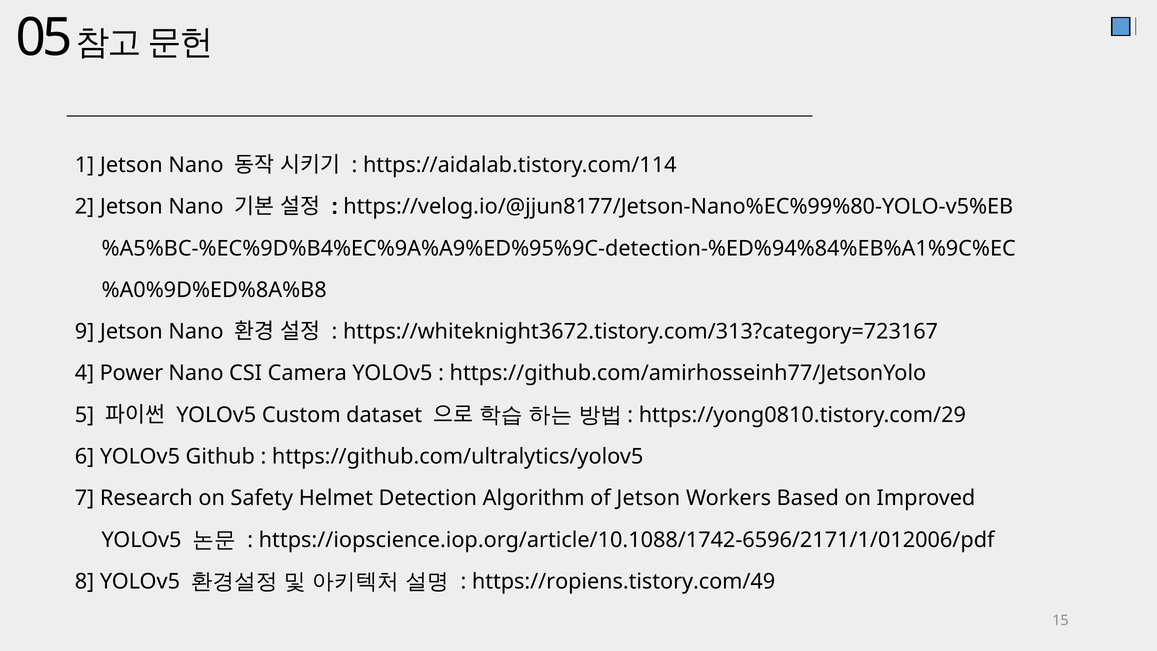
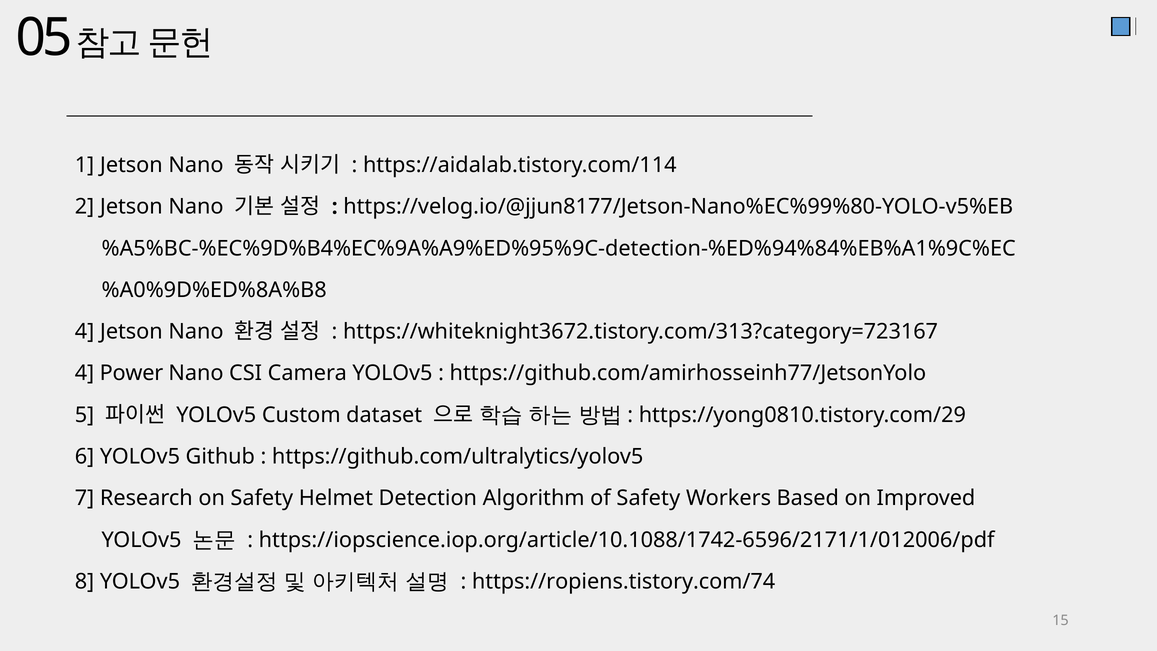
9: 9 -> 4 (85, 332)
of Jetson: Jetson -> Safety (648, 498)
https://ropiens.tistory.com/49: https://ropiens.tistory.com/49 -> https://ropiens.tistory.com/74 (624, 581)
